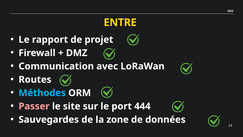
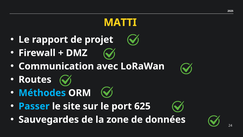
ENTRE: ENTRE -> MATTI (120, 22)
Passer colour: pink -> light blue (34, 106)
444: 444 -> 625 (142, 106)
